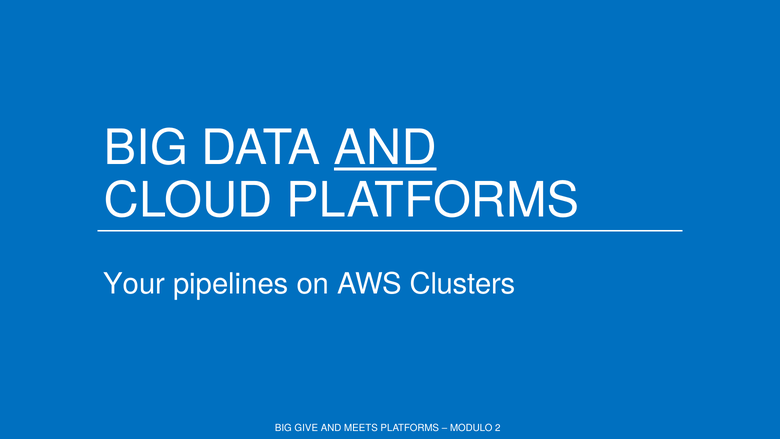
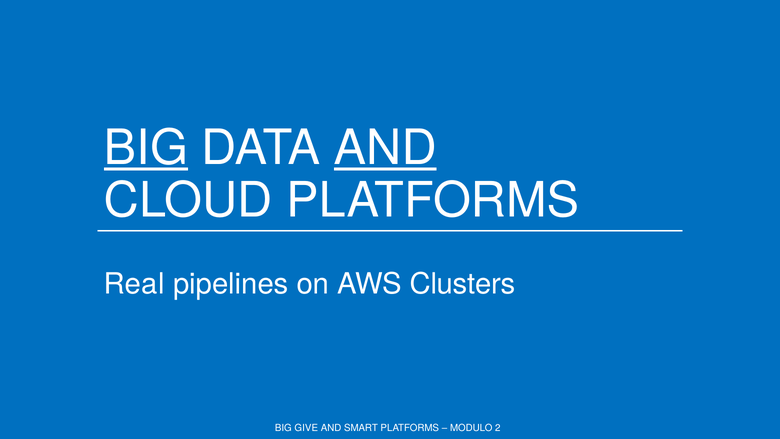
BIG underline: none -> present (146, 148)
Your: Your -> Real (134, 284)
MEETS: MEETS -> SMART (361, 428)
